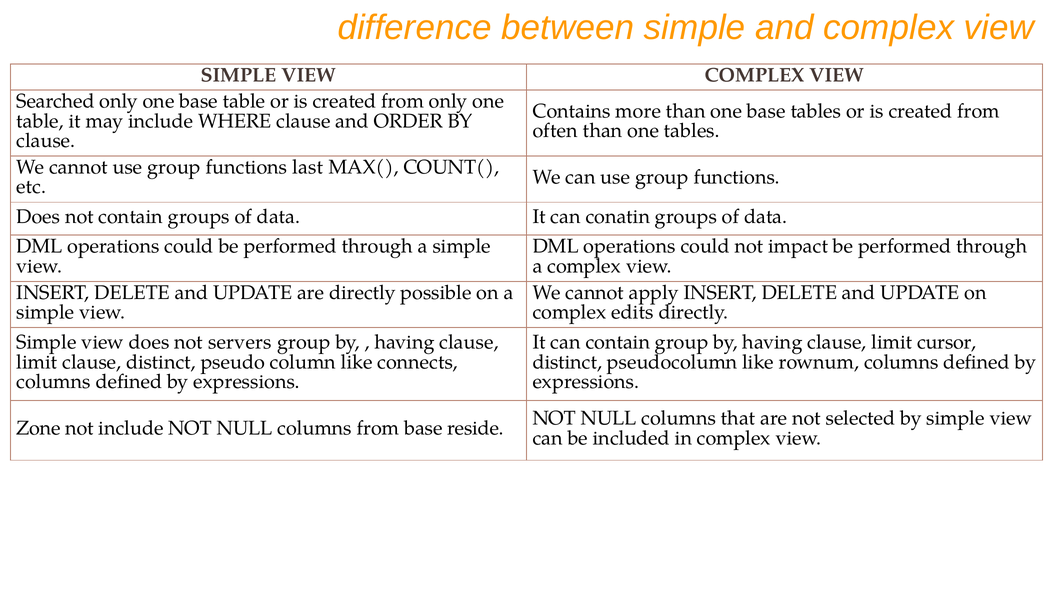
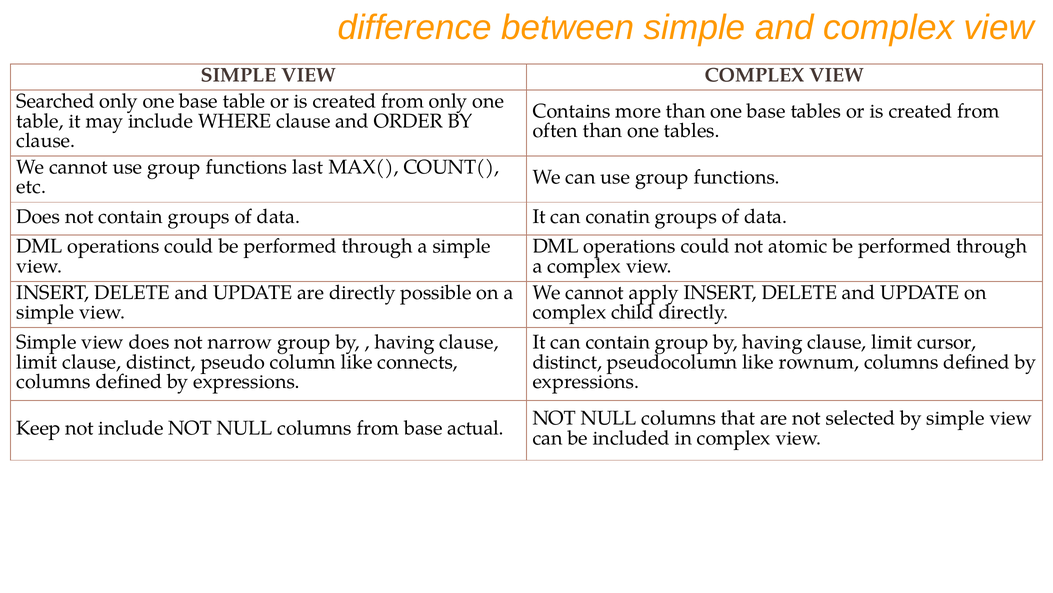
impact: impact -> atomic (798, 246)
edits: edits -> child (633, 312)
servers: servers -> narrow (240, 342)
Zone: Zone -> Keep (38, 428)
reside: reside -> actual (476, 428)
